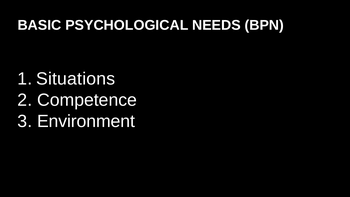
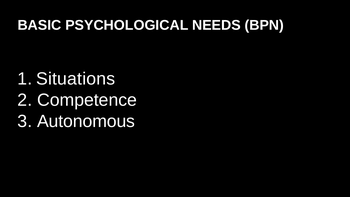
Environment: Environment -> Autonomous (86, 121)
